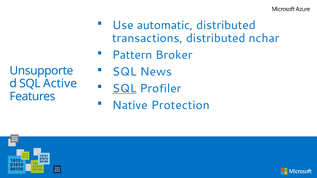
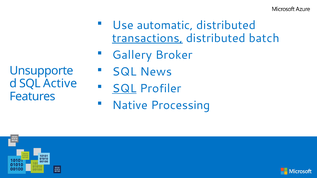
transactions underline: none -> present (147, 38)
nchar: nchar -> batch (264, 38)
Pattern: Pattern -> Gallery (132, 55)
Protection: Protection -> Processing (180, 105)
